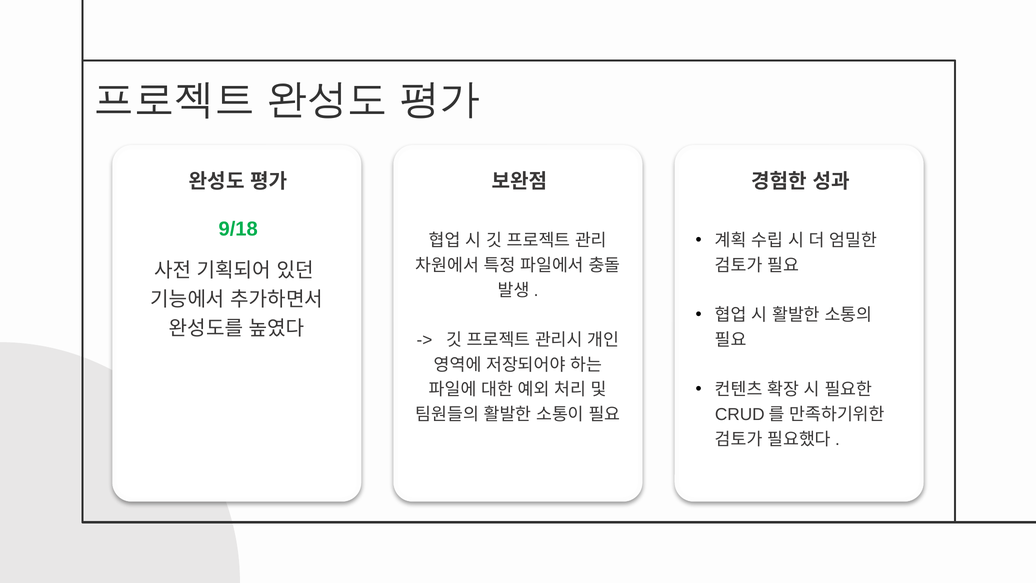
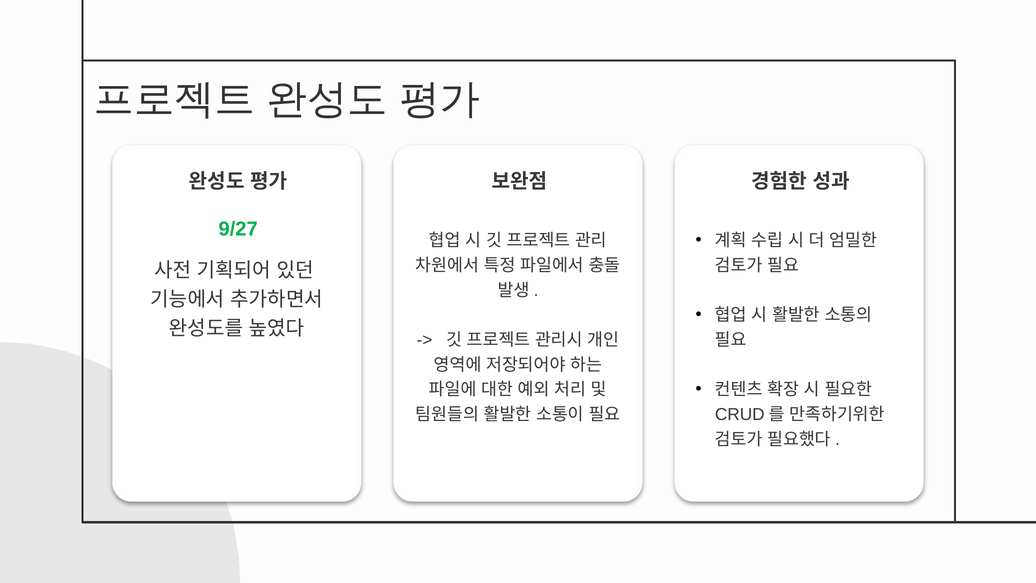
9/18: 9/18 -> 9/27 (238, 229)
